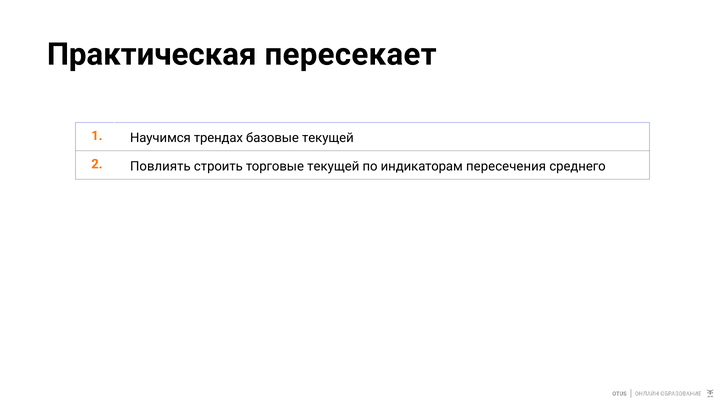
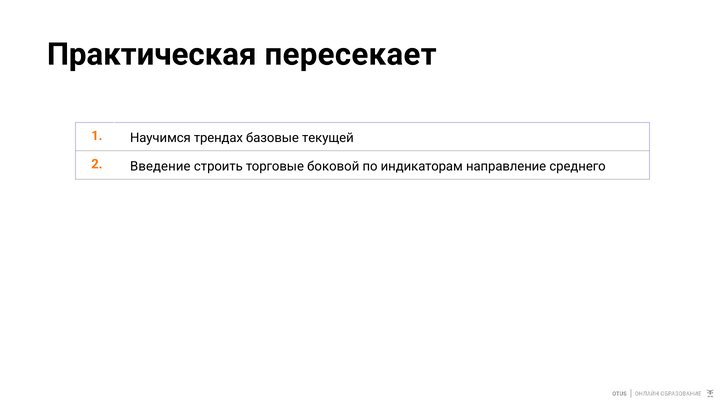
Повлиять: Повлиять -> Введение (160, 166)
торговые текущей: текущей -> боковой (333, 166)
пересечения: пересечения -> направление (506, 166)
